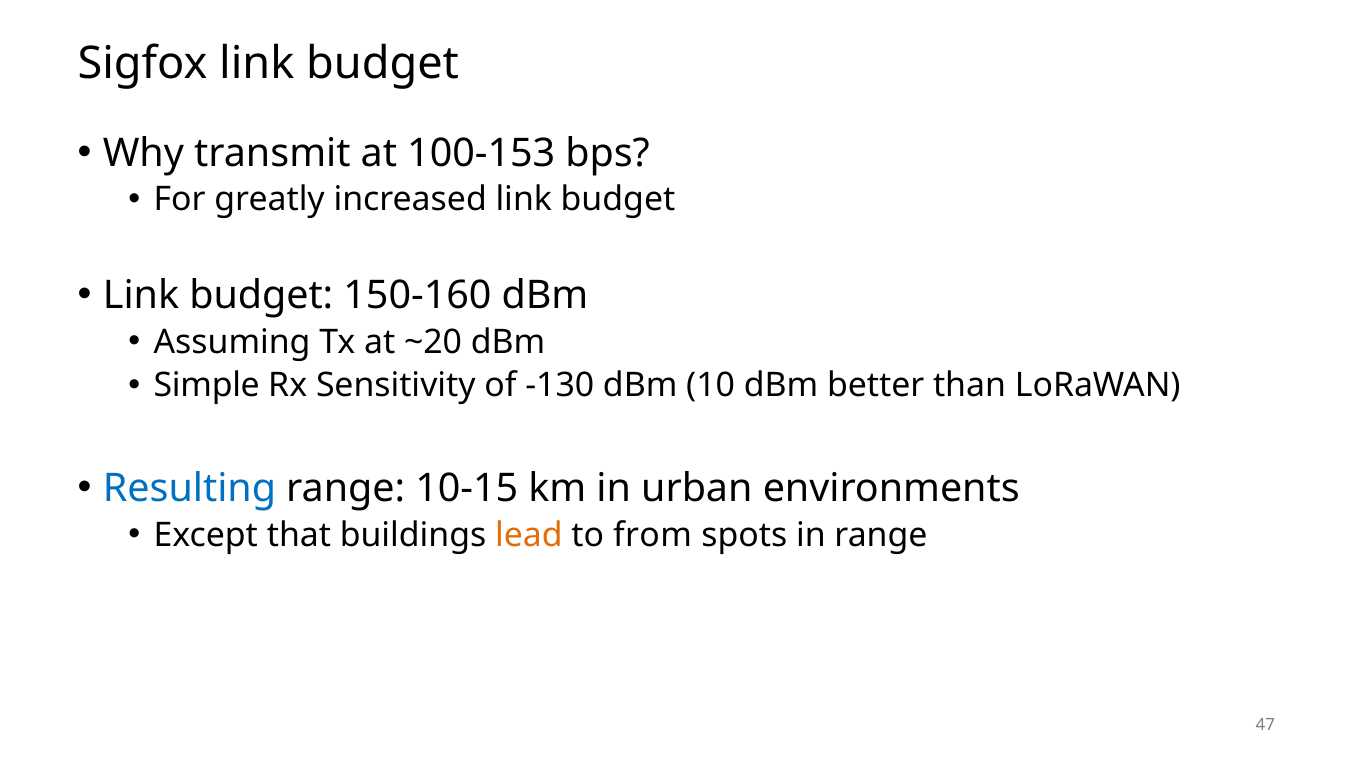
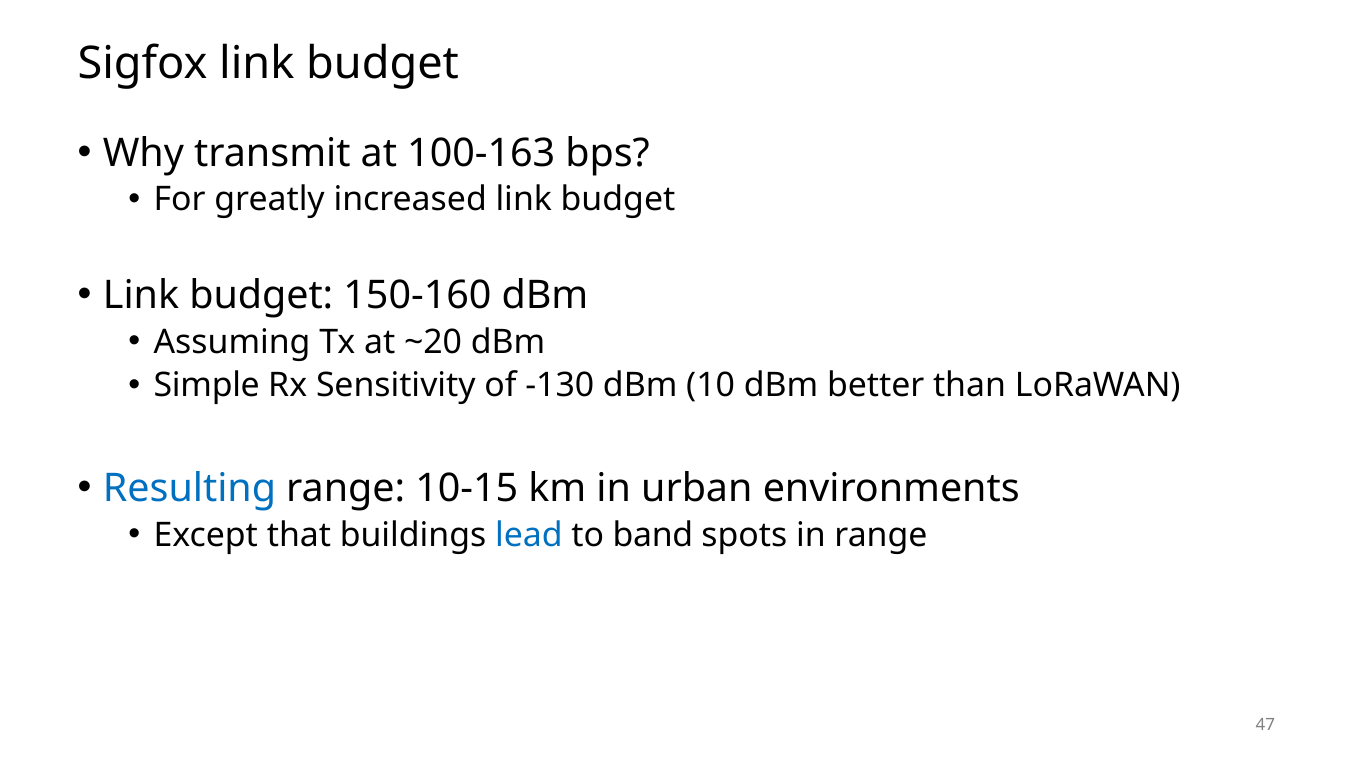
100-153: 100-153 -> 100-163 (481, 153)
lead colour: orange -> blue (529, 535)
from: from -> band (653, 535)
